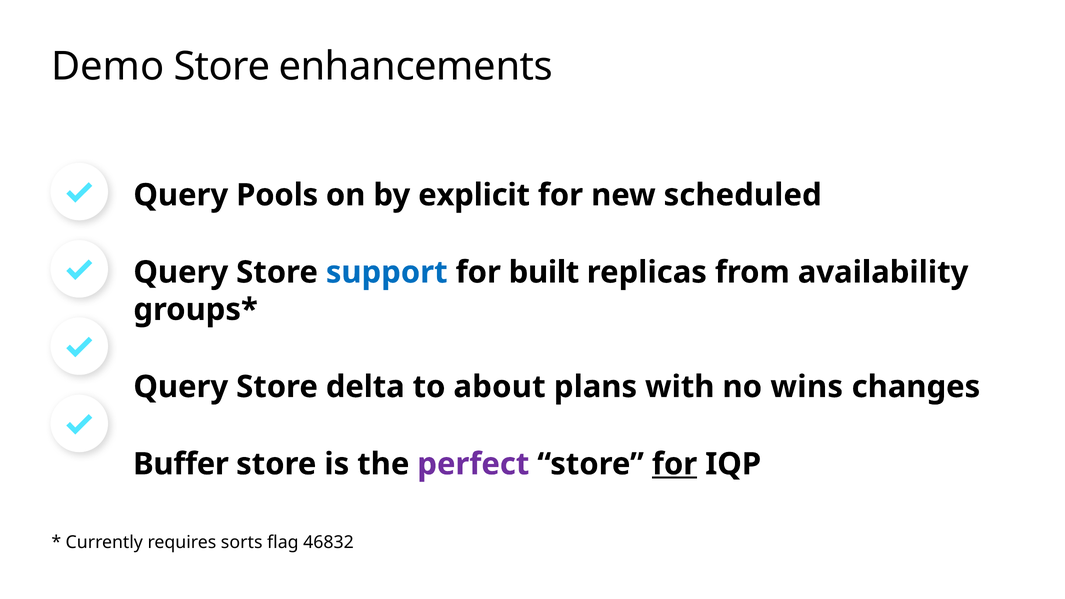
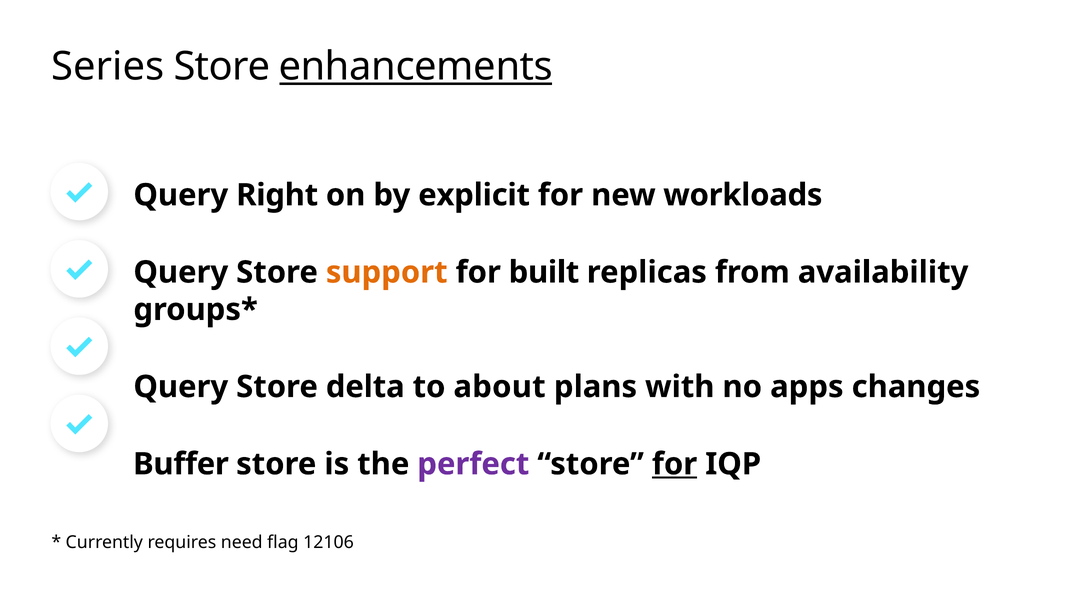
Demo: Demo -> Series (108, 67)
enhancements underline: none -> present (416, 67)
Pools: Pools -> Right (277, 195)
scheduled: scheduled -> workloads (743, 195)
support colour: blue -> orange (387, 272)
wins: wins -> apps (807, 387)
sorts: sorts -> need (242, 543)
46832: 46832 -> 12106 (329, 543)
